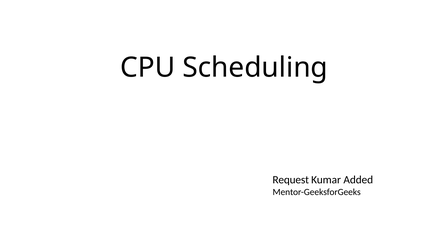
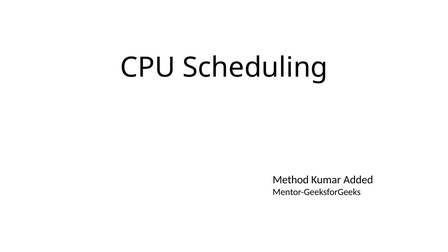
Request: Request -> Method (291, 180)
